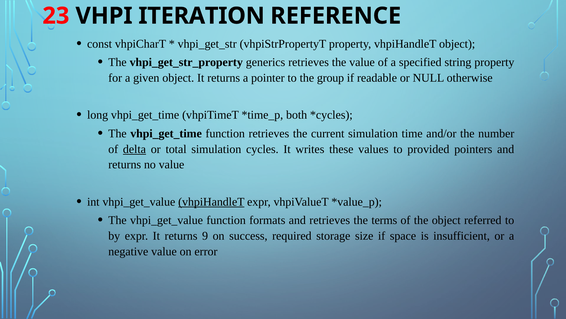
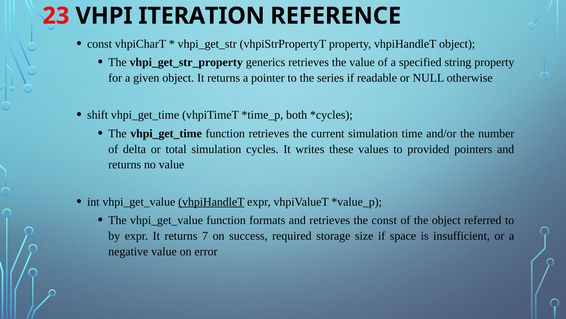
group: group -> series (330, 78)
long: long -> shift (98, 115)
delta underline: present -> none (134, 149)
the terms: terms -> const (384, 220)
9: 9 -> 7 (205, 235)
